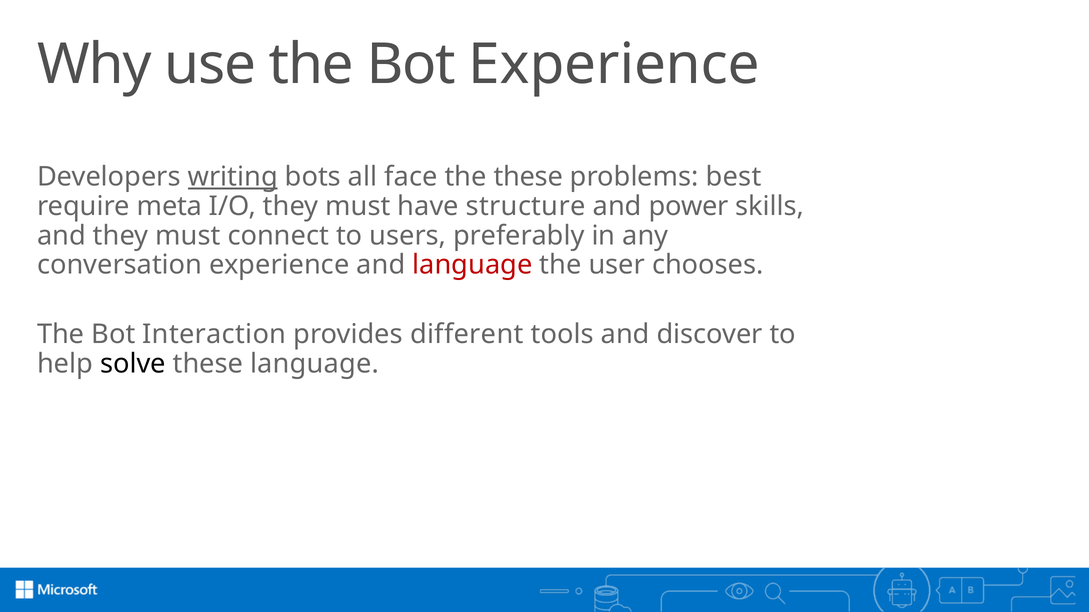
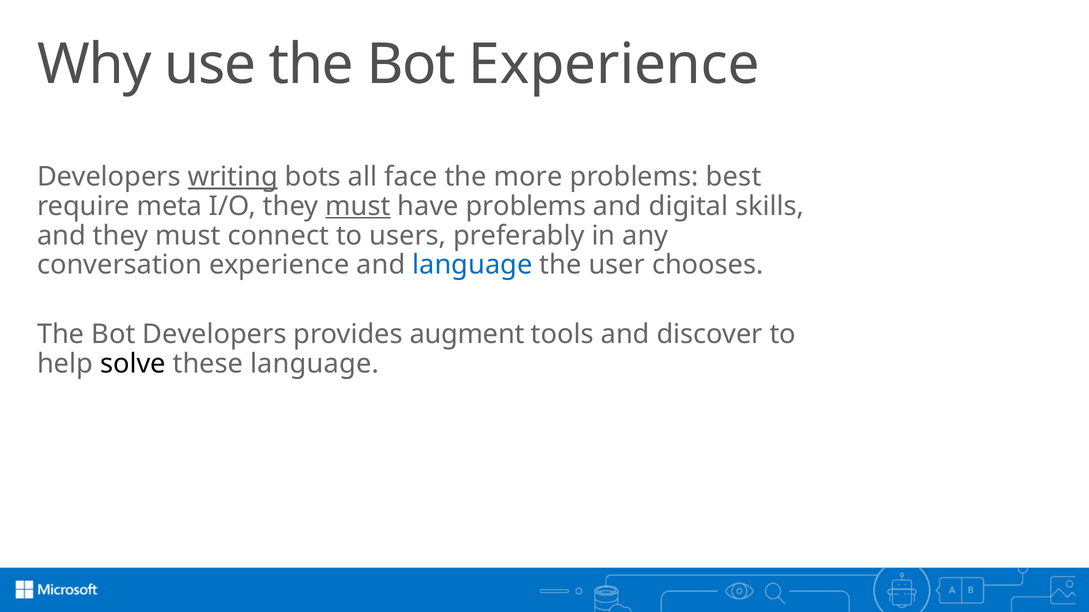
the these: these -> more (528, 177)
must underline: none -> present (358, 206)
have structure: structure -> problems (526, 206)
power: power -> digital (689, 206)
language colour: red -> blue (472, 265)
Bot Interaction: Interaction -> Developers (214, 335)
different: different -> augment (467, 335)
